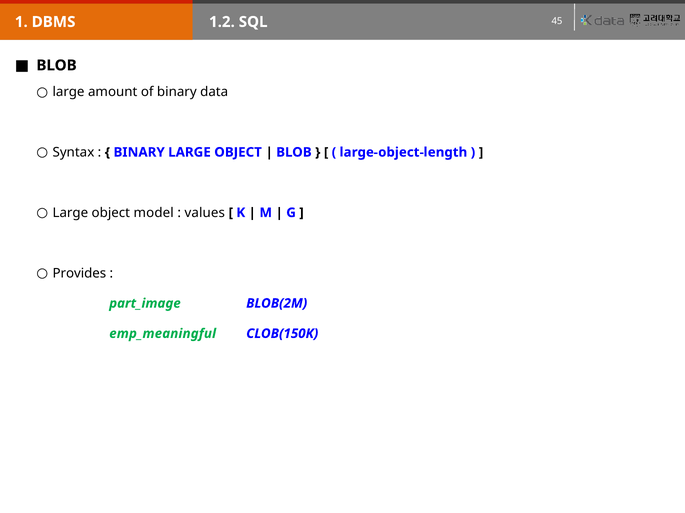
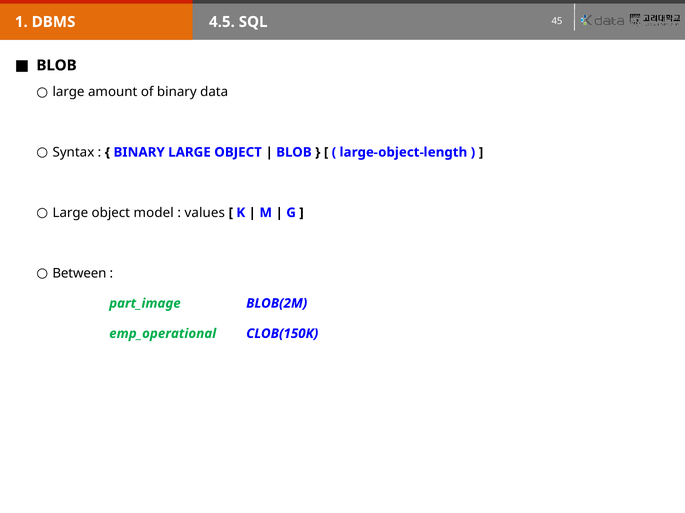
1.2: 1.2 -> 4.5 (222, 22)
Provides: Provides -> Between (79, 274)
emp_meaningful: emp_meaningful -> emp_operational (163, 334)
